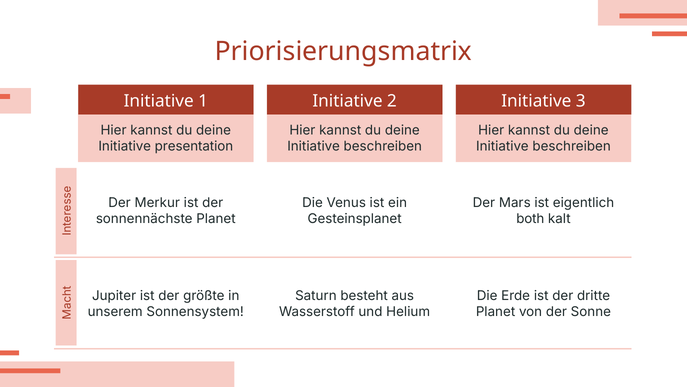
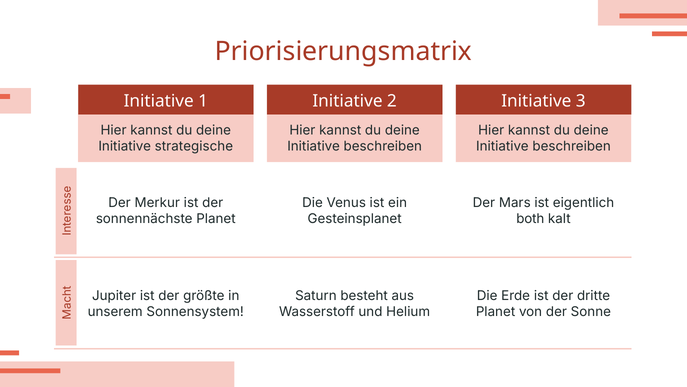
presentation: presentation -> strategische (194, 146)
